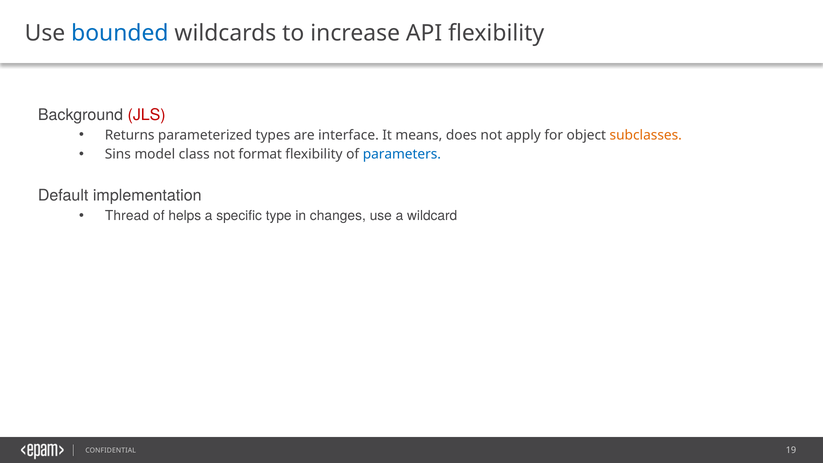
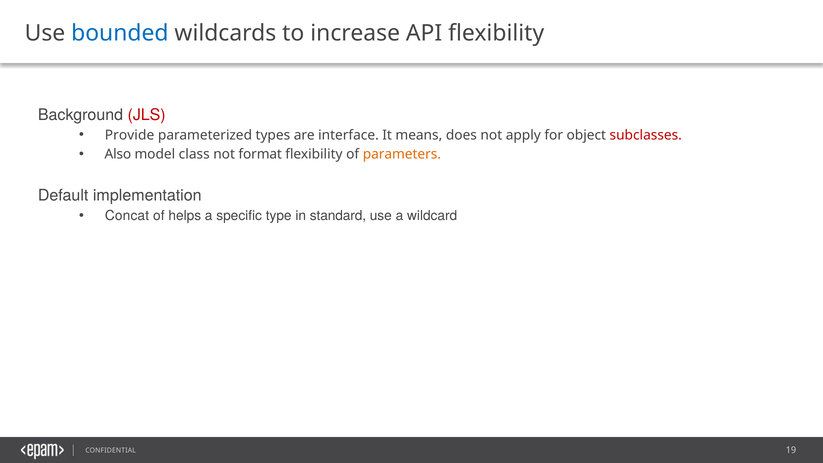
Returns: Returns -> Provide (130, 135)
subclasses colour: orange -> red (646, 135)
Sins: Sins -> Also (118, 154)
parameters colour: blue -> orange (402, 154)
Thread: Thread -> Concat (127, 216)
changes: changes -> standard (338, 216)
